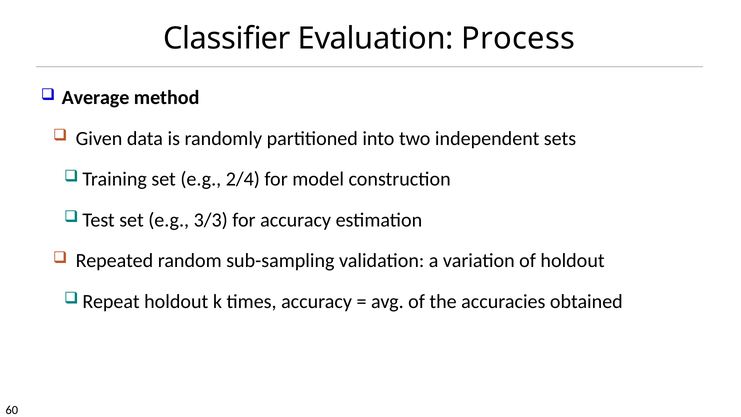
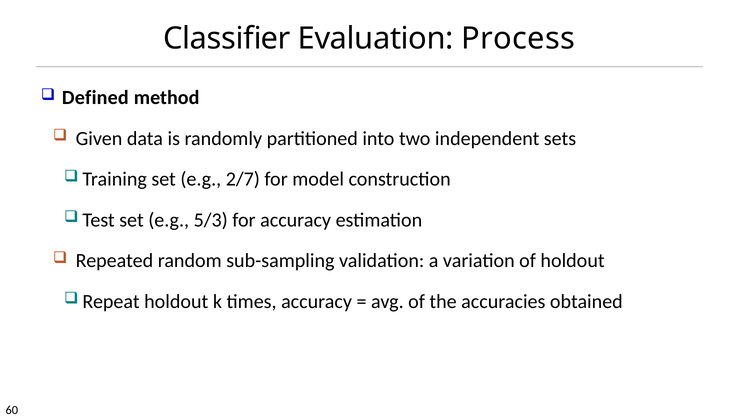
Average: Average -> Defined (95, 98)
2/4: 2/4 -> 2/7 (243, 179)
3/3: 3/3 -> 5/3 (211, 220)
